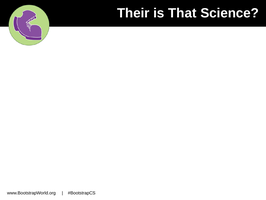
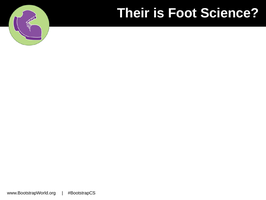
That: That -> Foot (182, 13)
